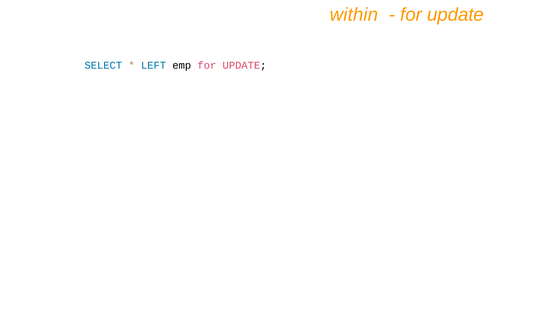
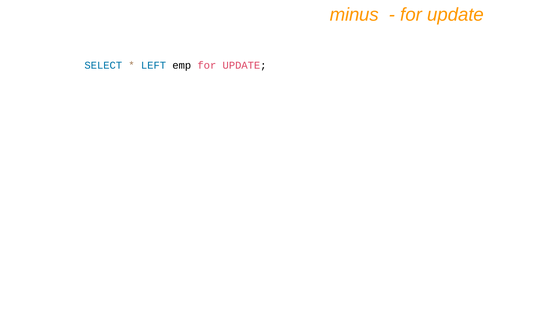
within: within -> minus (354, 15)
